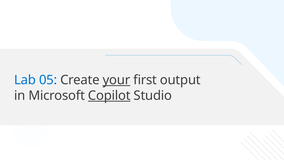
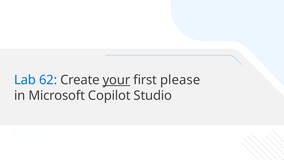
05: 05 -> 62 (48, 80)
output: output -> please (180, 80)
Copilot underline: present -> none (109, 96)
